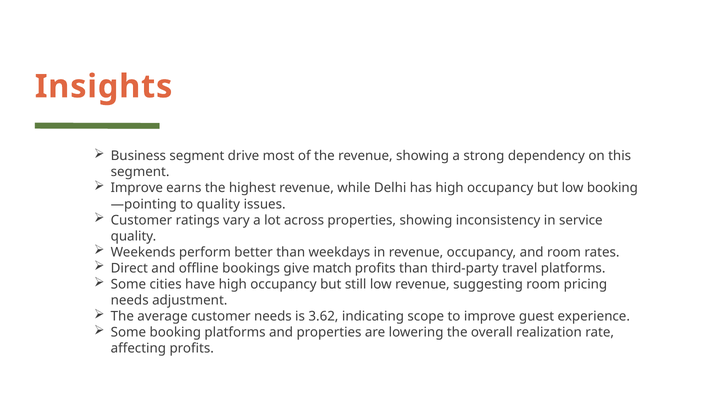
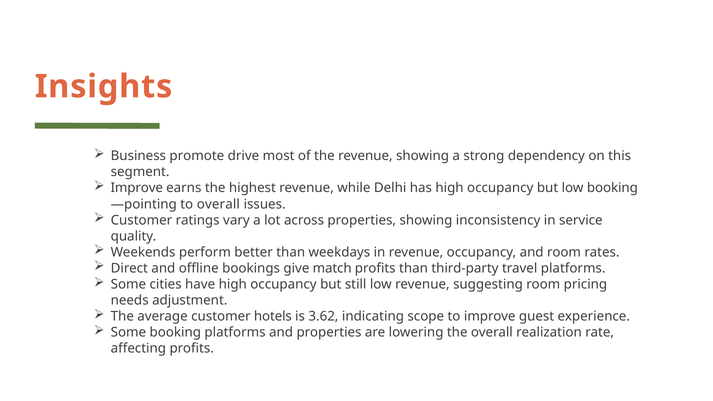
Business segment: segment -> promote (197, 156)
to quality: quality -> overall (218, 204)
customer needs: needs -> hotels (273, 316)
